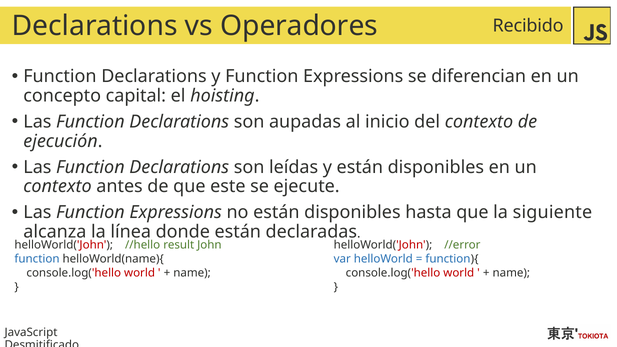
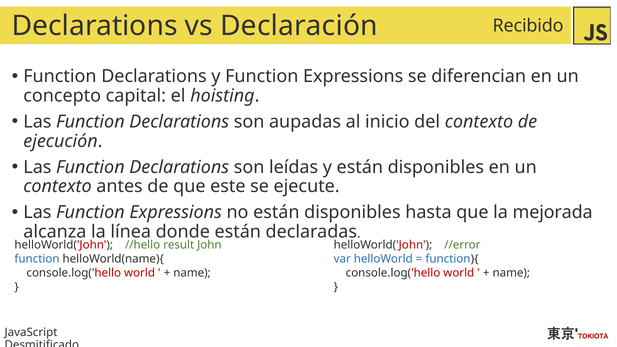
Operadores: Operadores -> Declaración (299, 26)
siguiente: siguiente -> mejorada (553, 212)
